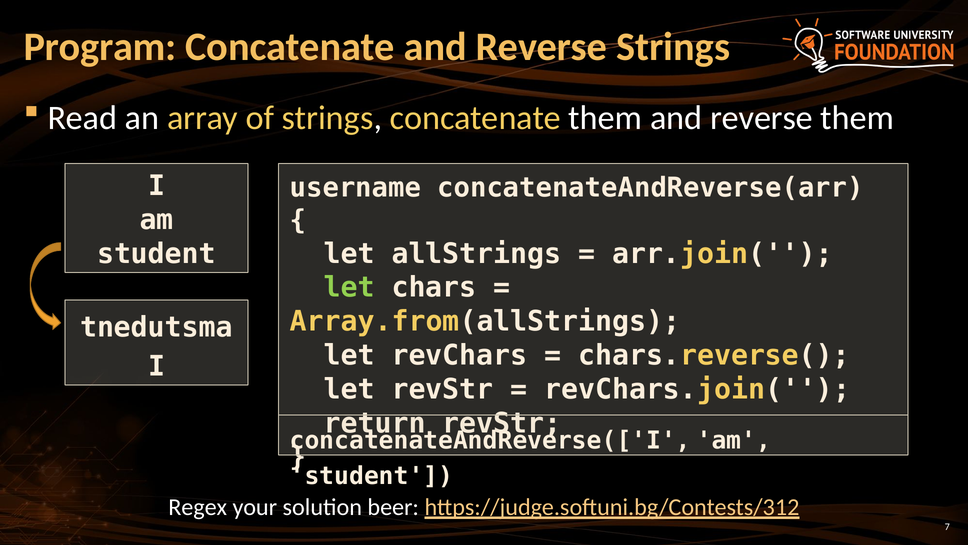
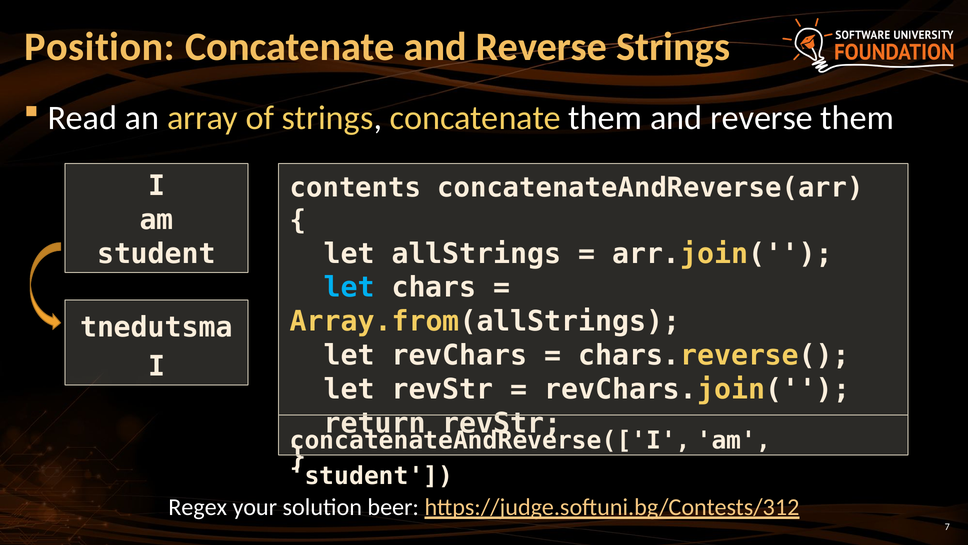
Program: Program -> Position (100, 47)
username: username -> contents (355, 187)
let colour: light green -> light blue (349, 287)
